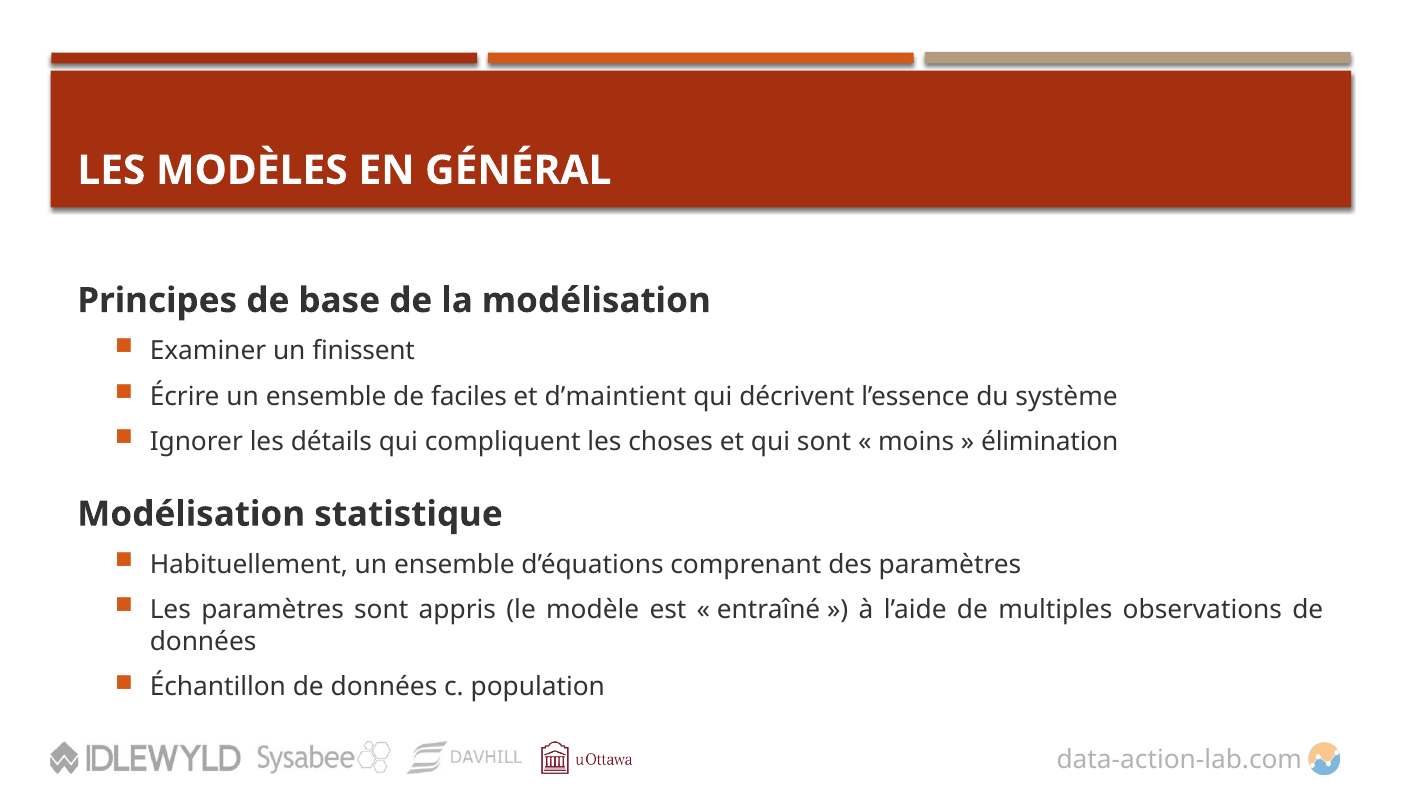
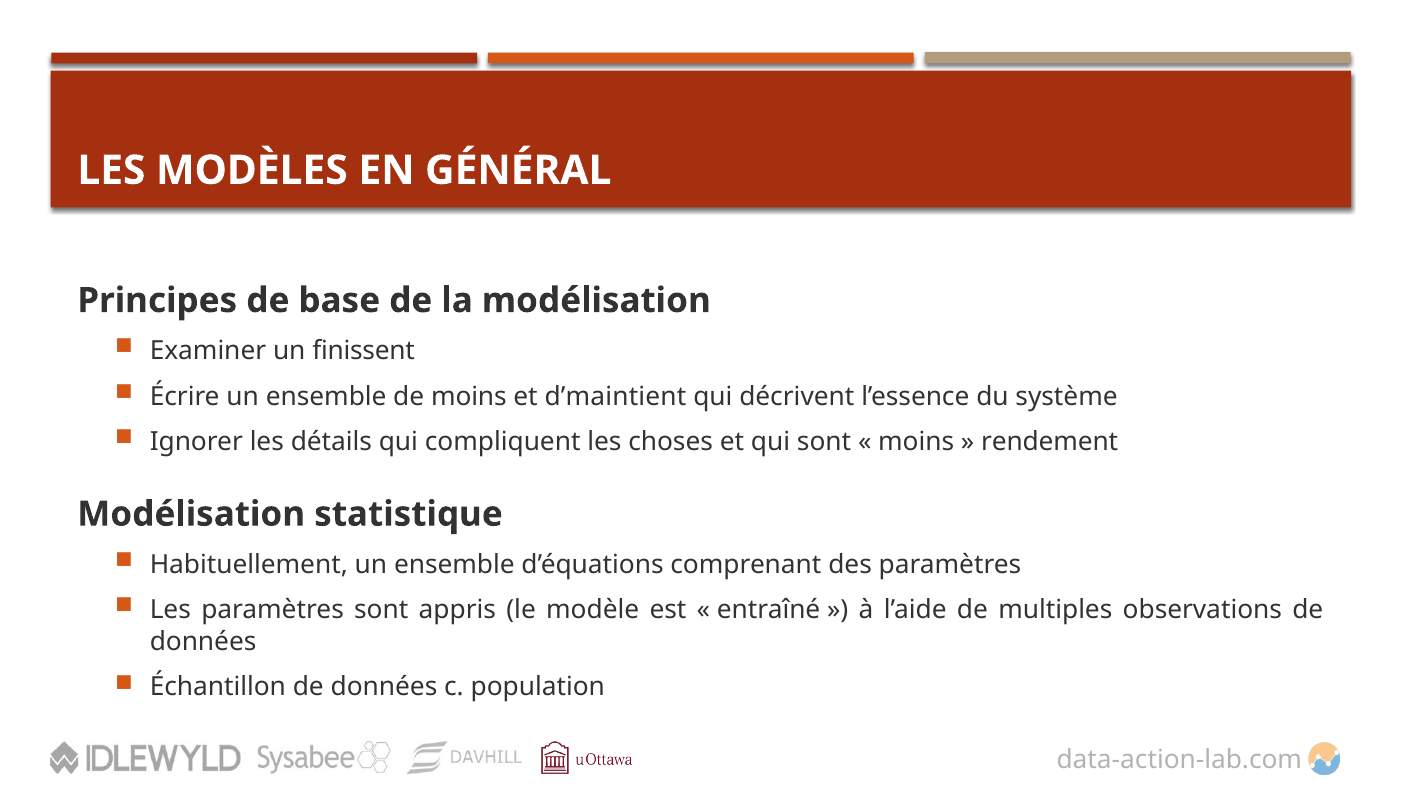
de faciles: faciles -> moins (469, 396)
élimination: élimination -> rendement (1050, 442)
